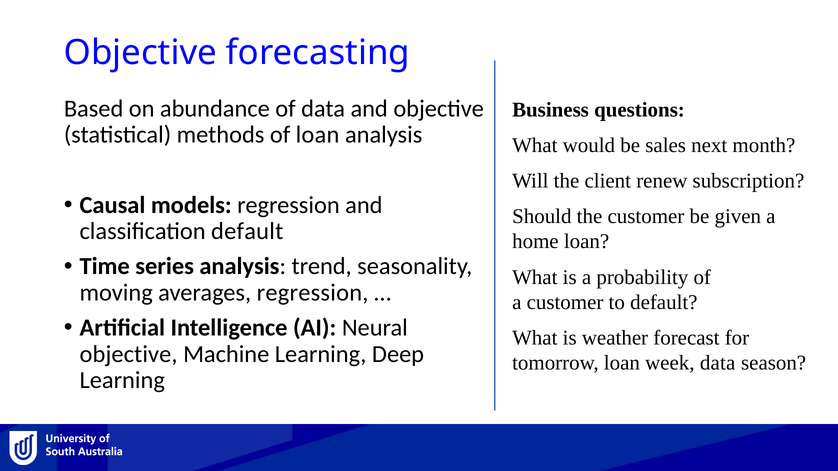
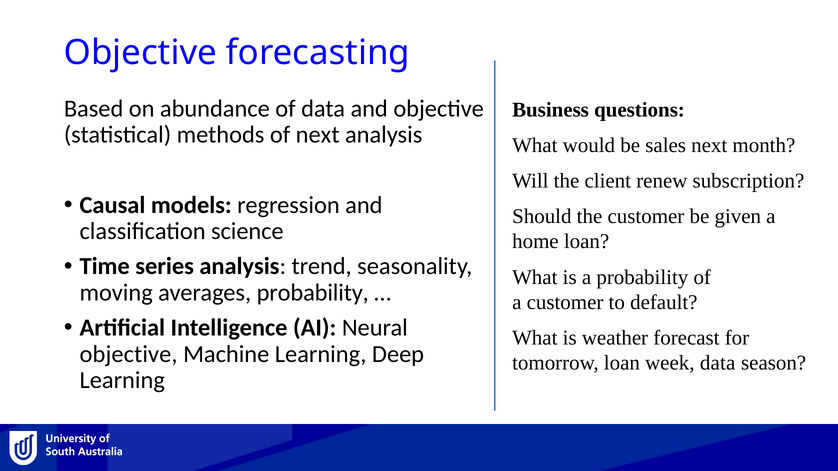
of loan: loan -> next (318, 135)
classification default: default -> science (247, 232)
averages regression: regression -> probability (313, 293)
